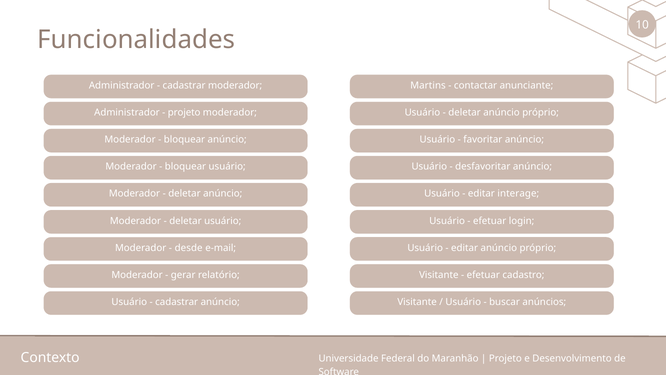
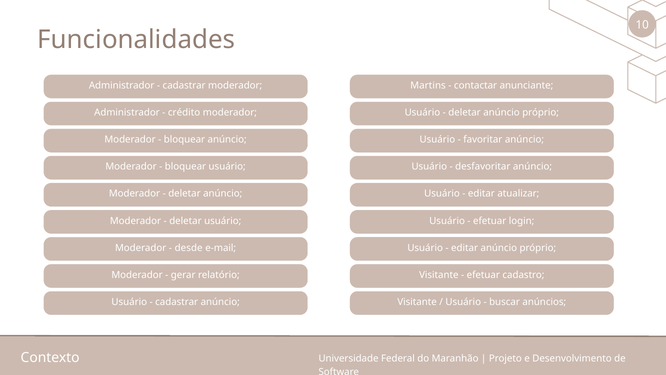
projeto: projeto -> crédito (184, 112)
interage: interage -> atualizar (518, 194)
